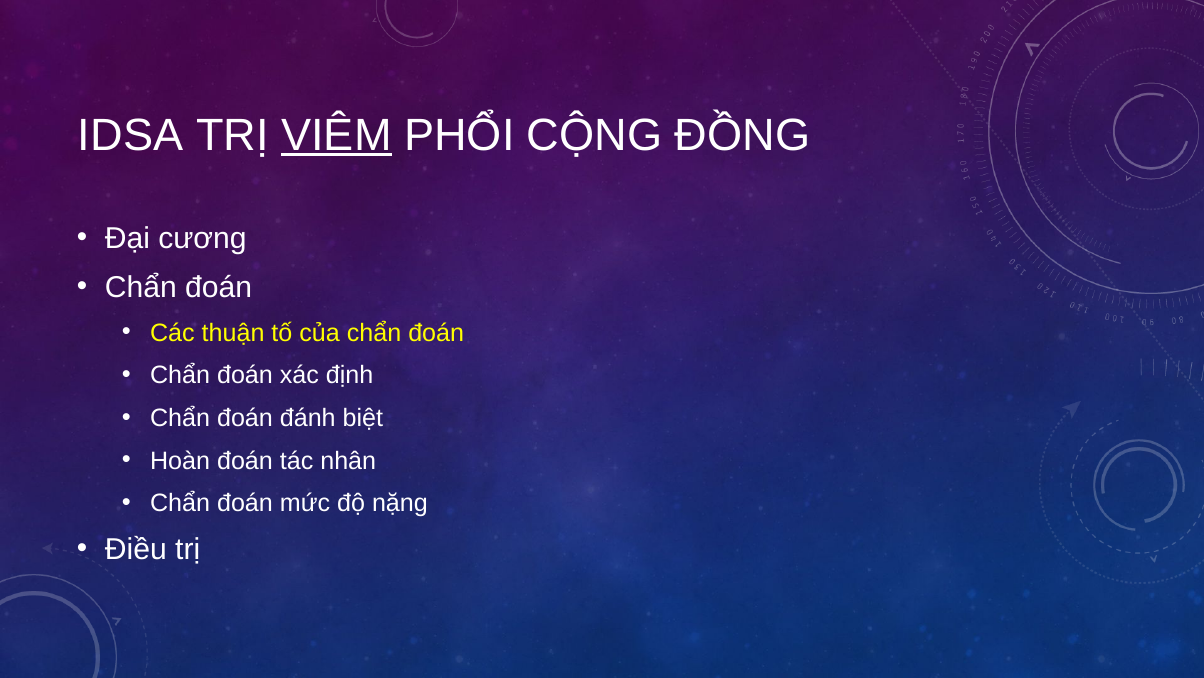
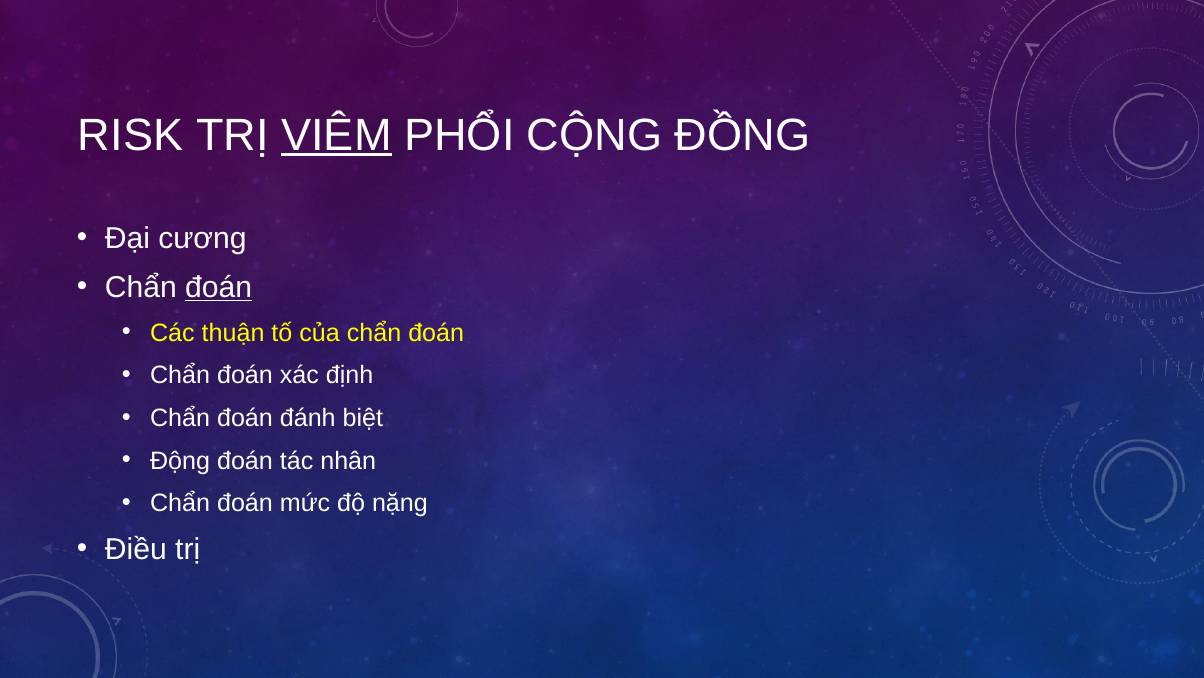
IDSA: IDSA -> RISK (130, 135)
đoán underline: none -> present (219, 287)
Hoàn: Hoàn -> Động (180, 460)
